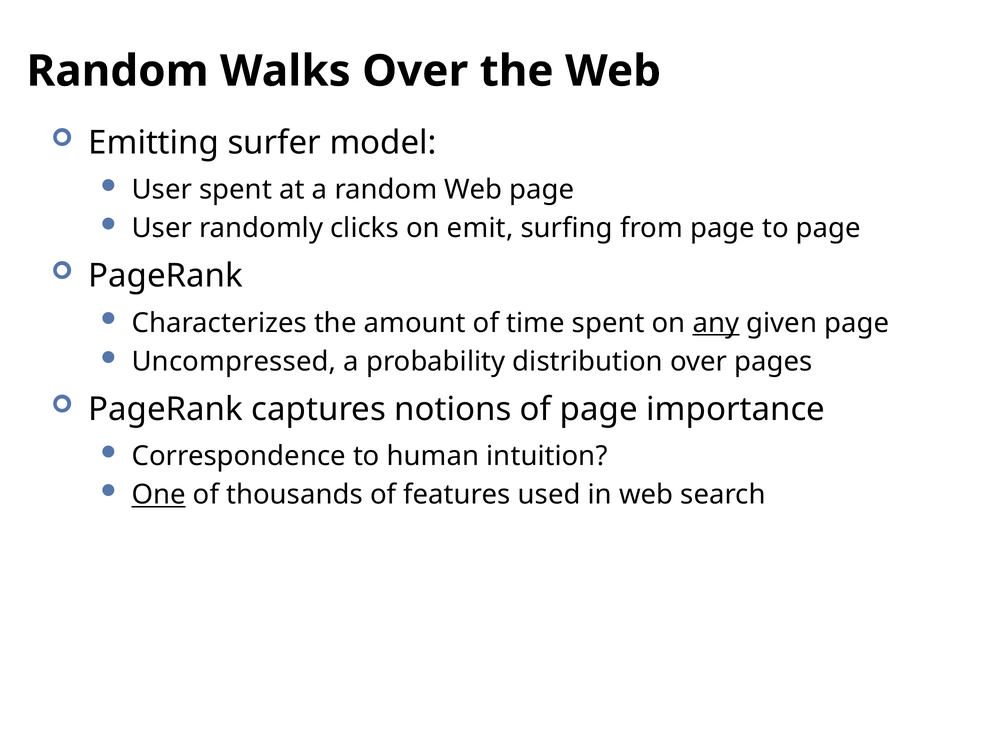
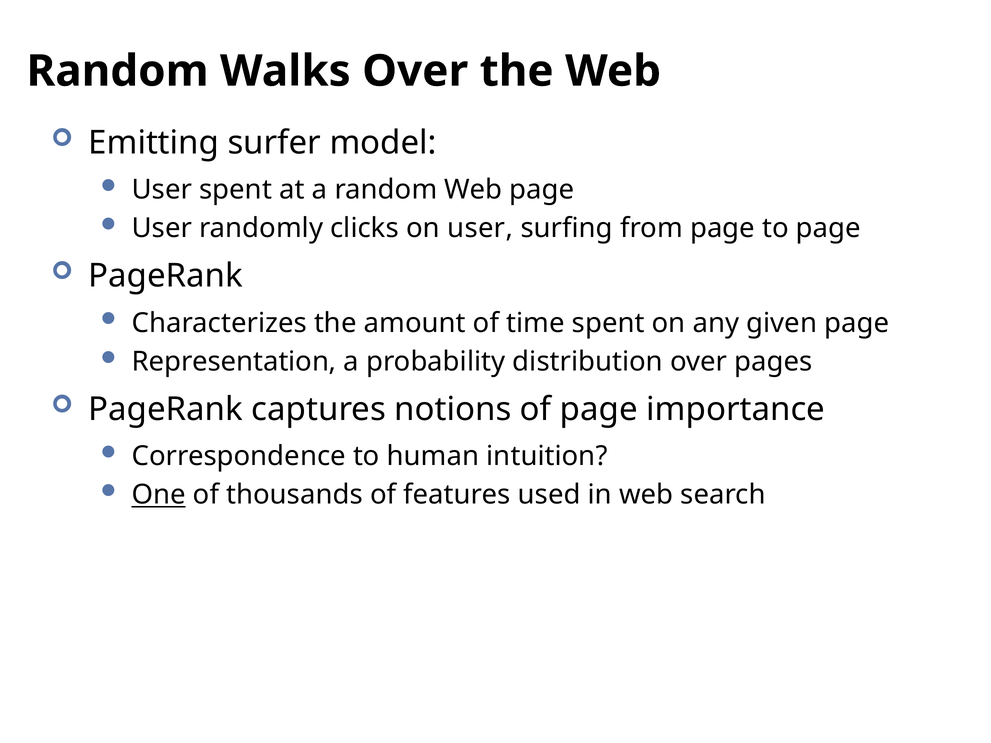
on emit: emit -> user (480, 228)
any underline: present -> none (716, 323)
Uncompressed: Uncompressed -> Representation (234, 362)
